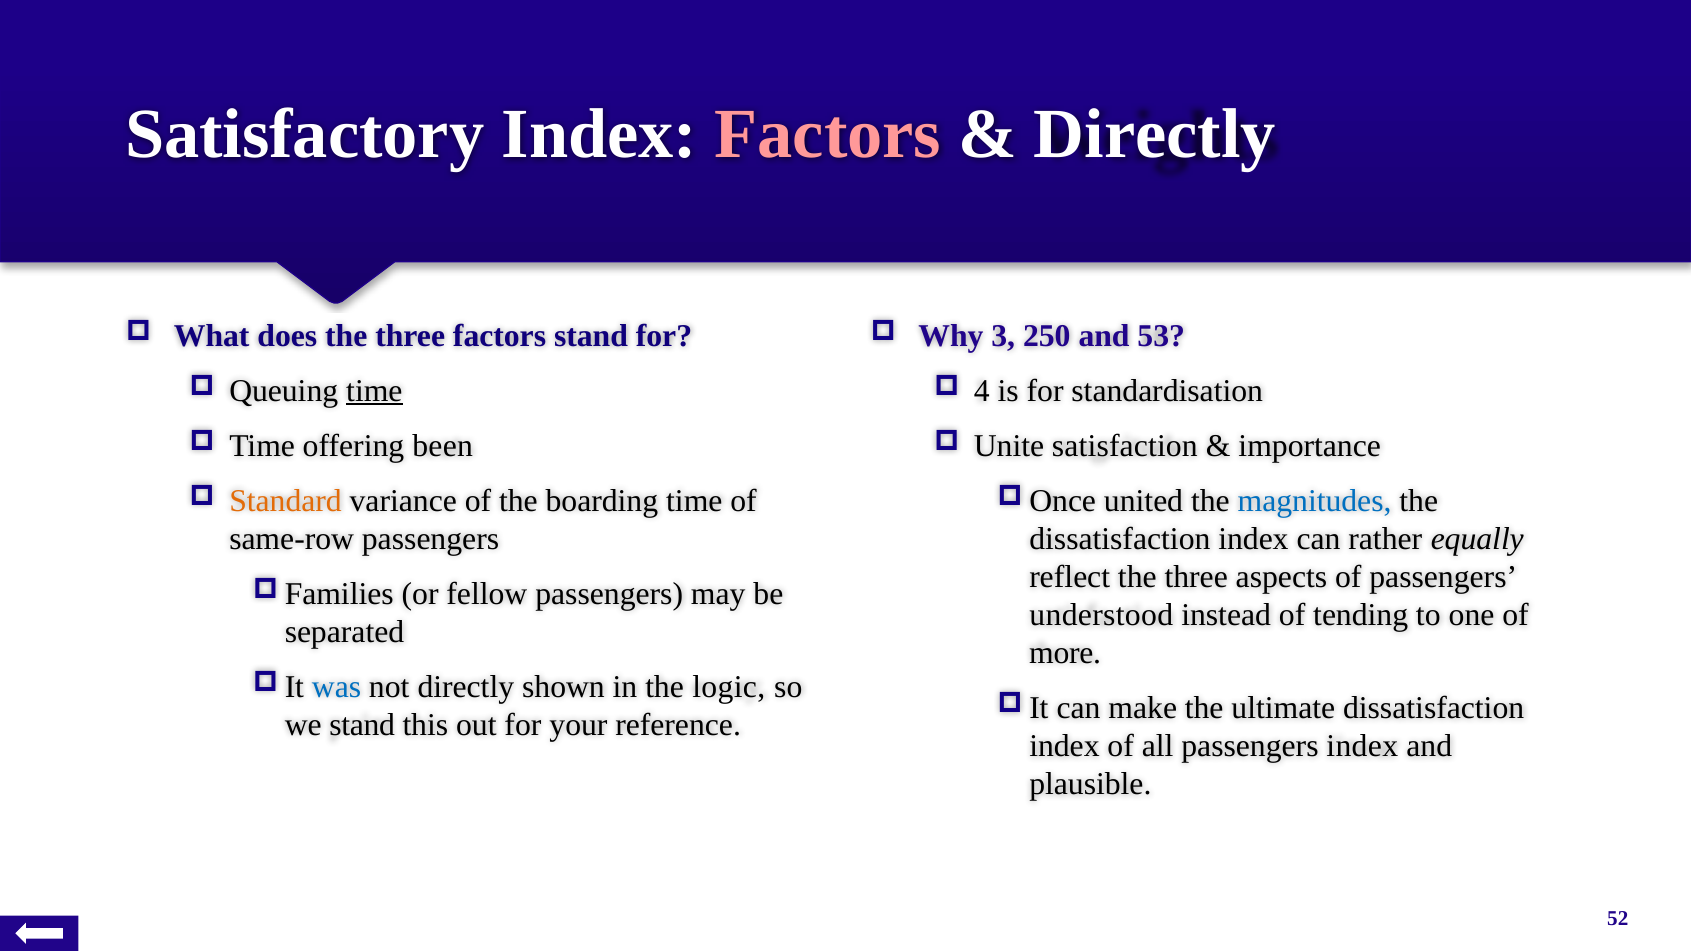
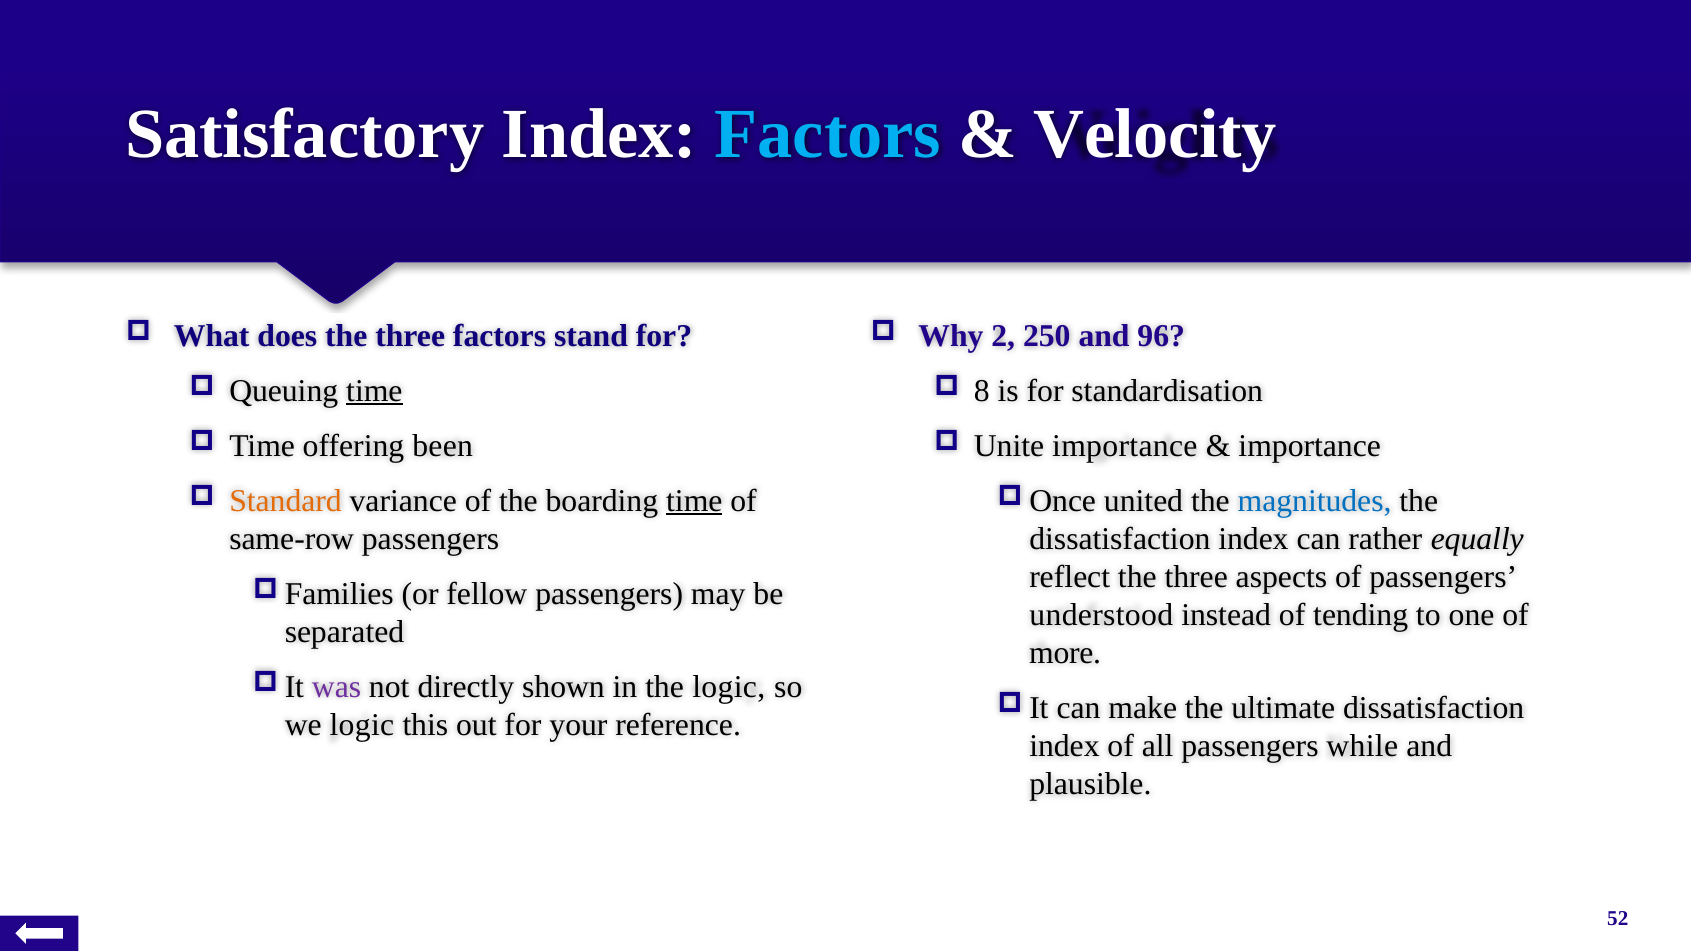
Factors colour: pink -> light blue (828, 134)
Directly: Directly -> Velocity (1155, 134)
3: 3 -> 2 (1003, 336)
53: 53 -> 96 (1161, 336)
4: 4 -> 8 (982, 391)
Unite satisfaction: satisfaction -> importance (1125, 446)
time underline: none -> present (694, 501)
was colour: blue -> purple (337, 687)
we stand: stand -> logic (362, 725)
passengers index: index -> while (1362, 746)
